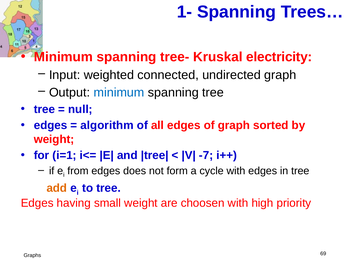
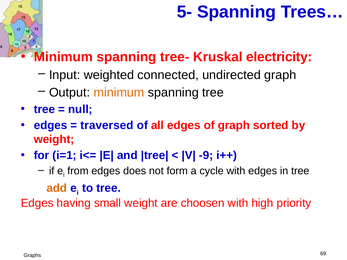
1-: 1- -> 5- (184, 12)
minimum colour: blue -> orange (119, 93)
algorithm: algorithm -> traversed (107, 126)
-7: -7 -> -9 (206, 156)
